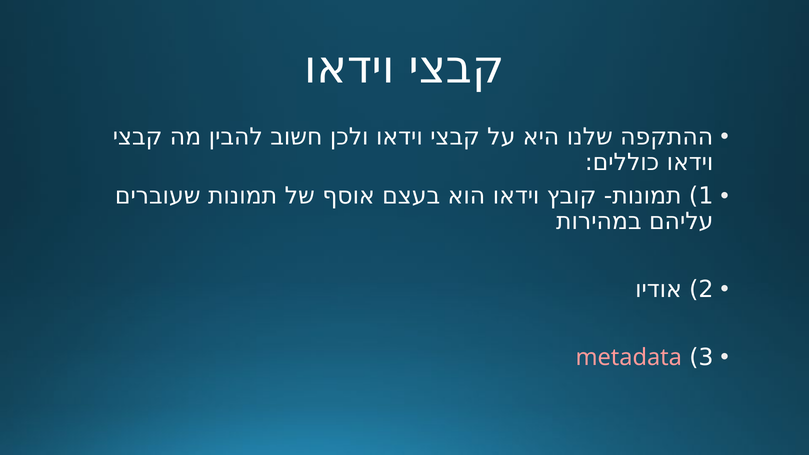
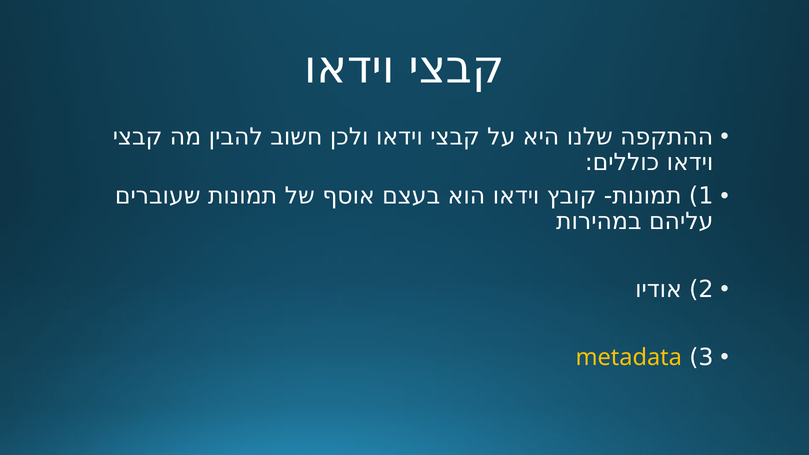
metadata colour: pink -> yellow (629, 357)
